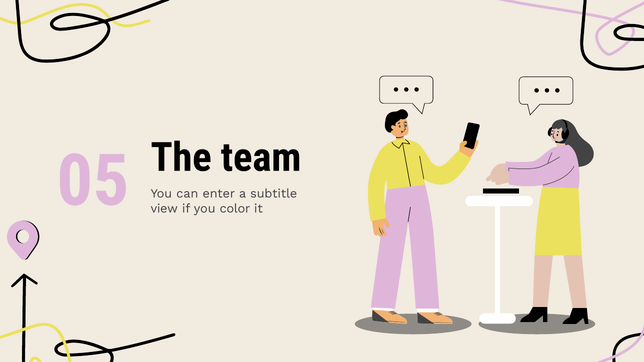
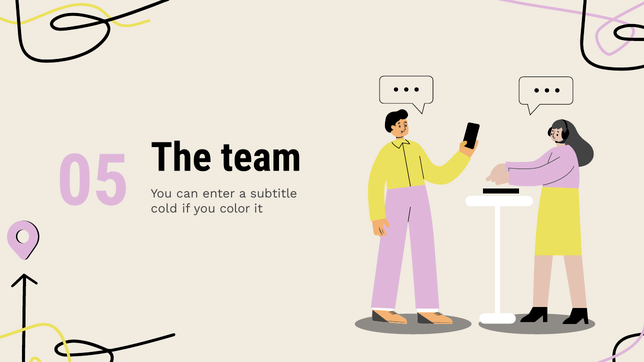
view: view -> cold (164, 209)
